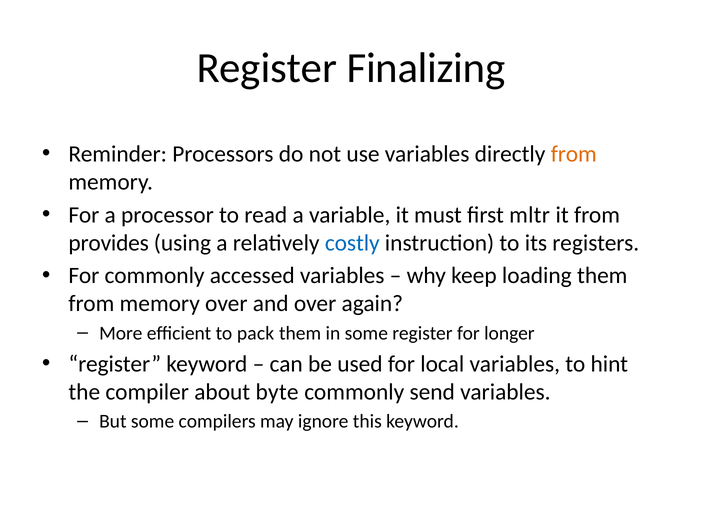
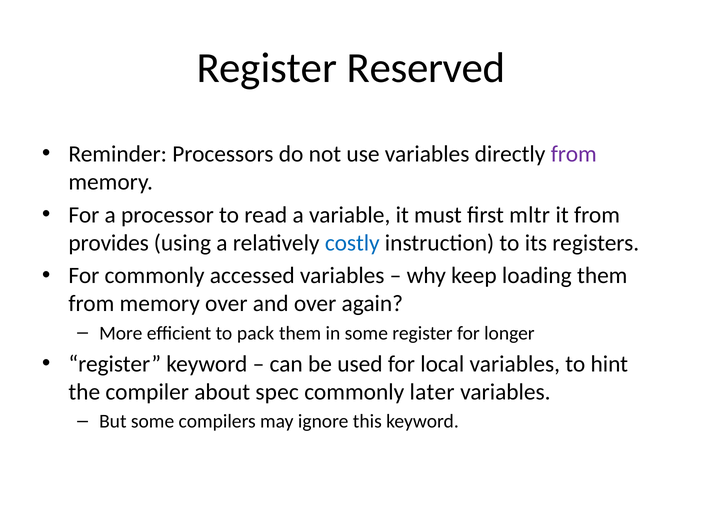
Finalizing: Finalizing -> Reserved (426, 68)
from colour: orange -> purple (574, 154)
byte: byte -> spec (277, 392)
send: send -> later (432, 392)
